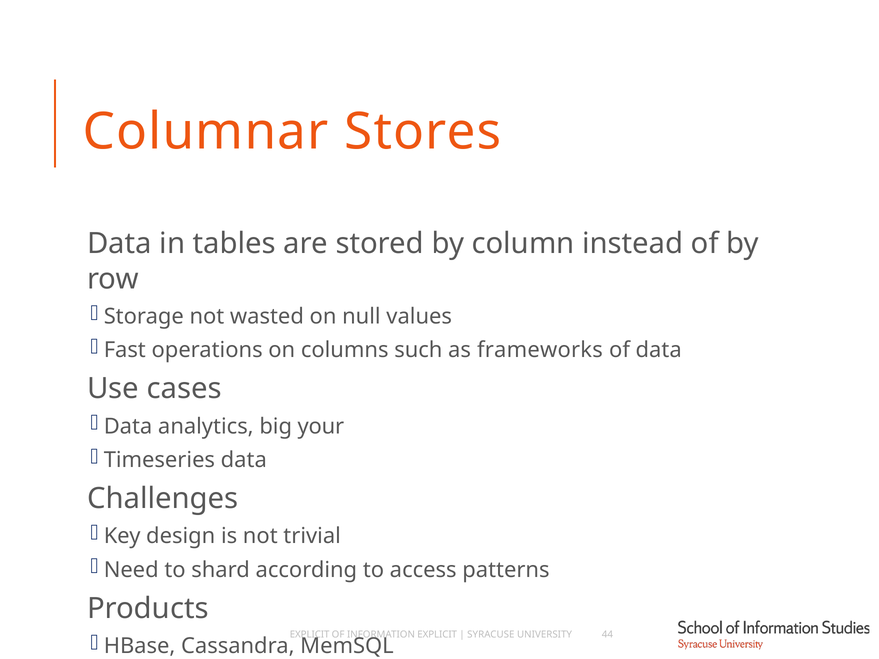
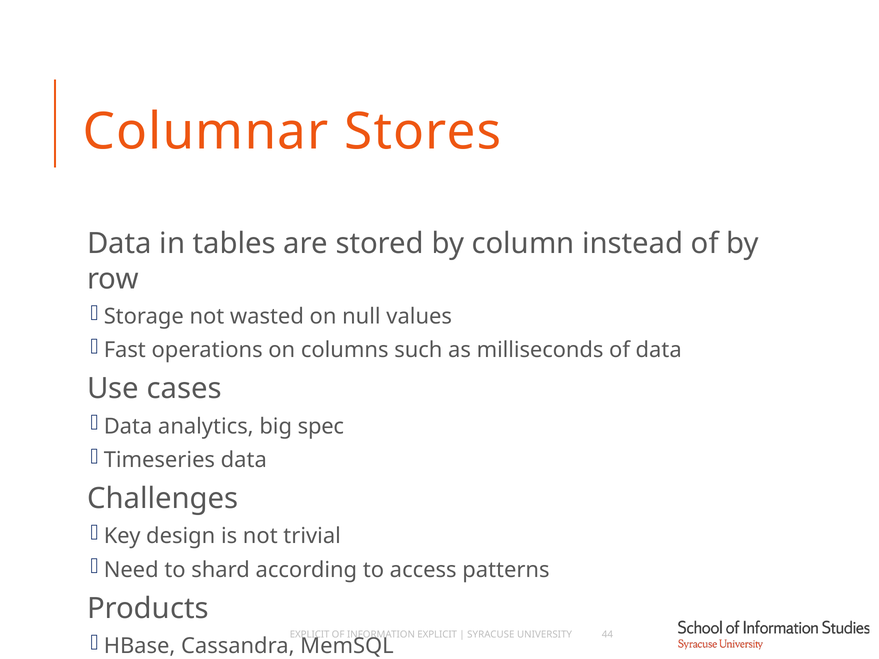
frameworks: frameworks -> milliseconds (540, 350)
your: your -> spec (321, 426)
